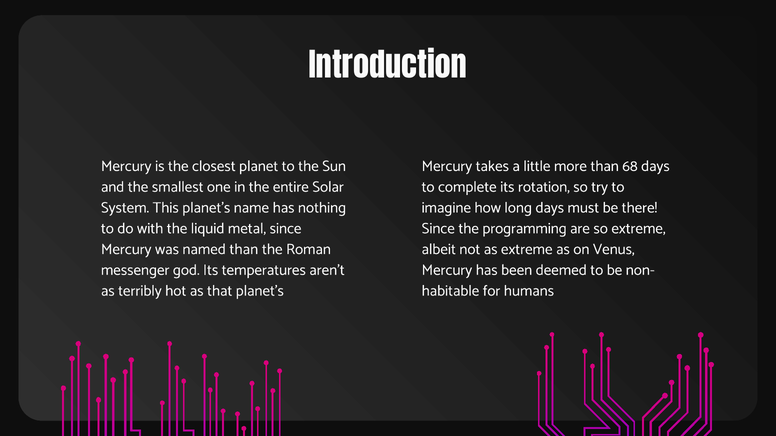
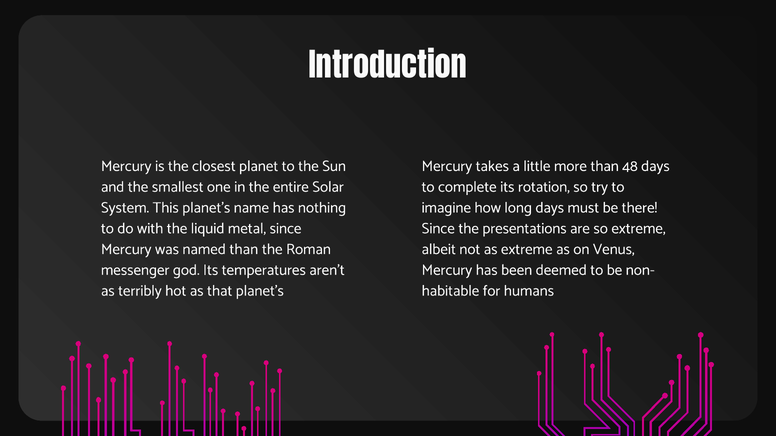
68: 68 -> 48 (630, 166)
programming: programming -> presentations (525, 229)
